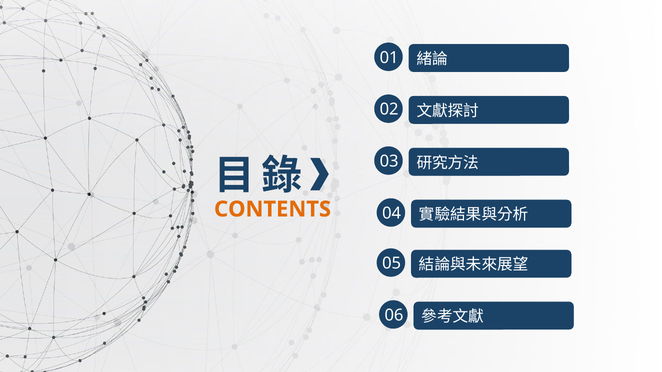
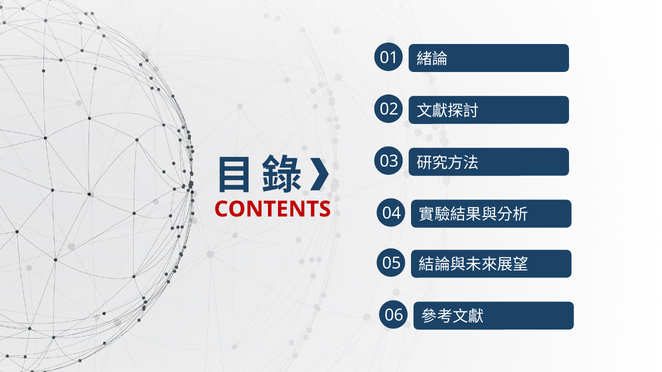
CONTENTS colour: orange -> red (273, 209)
